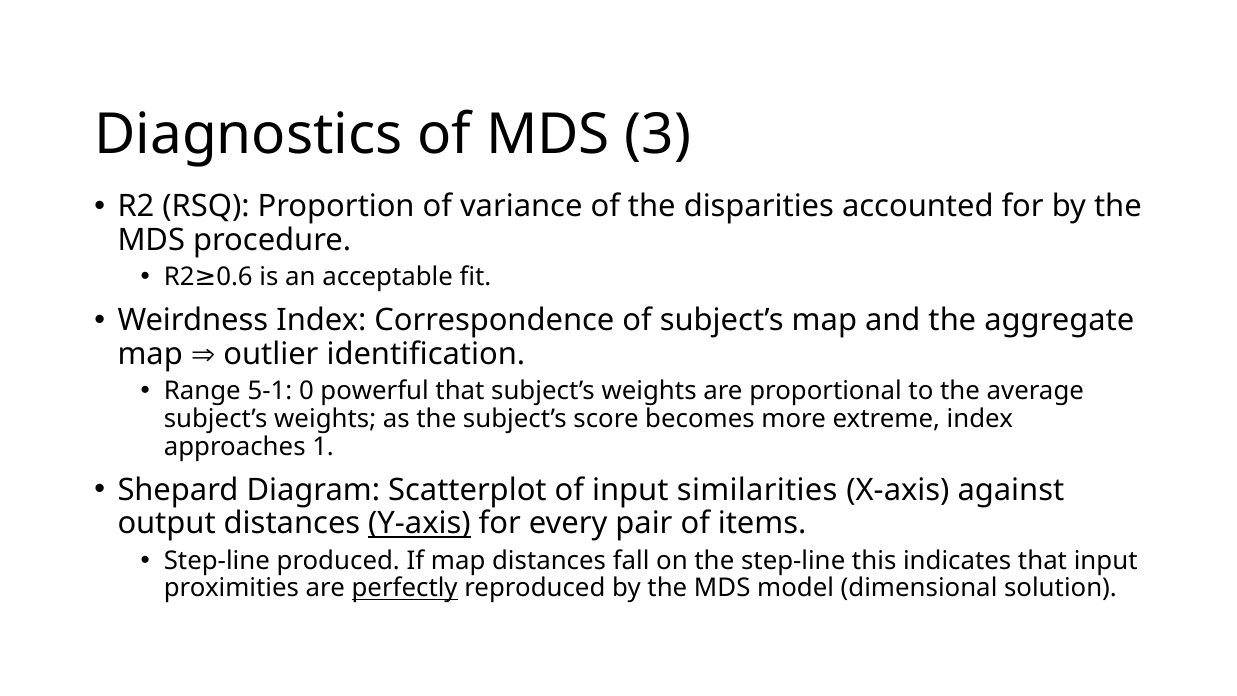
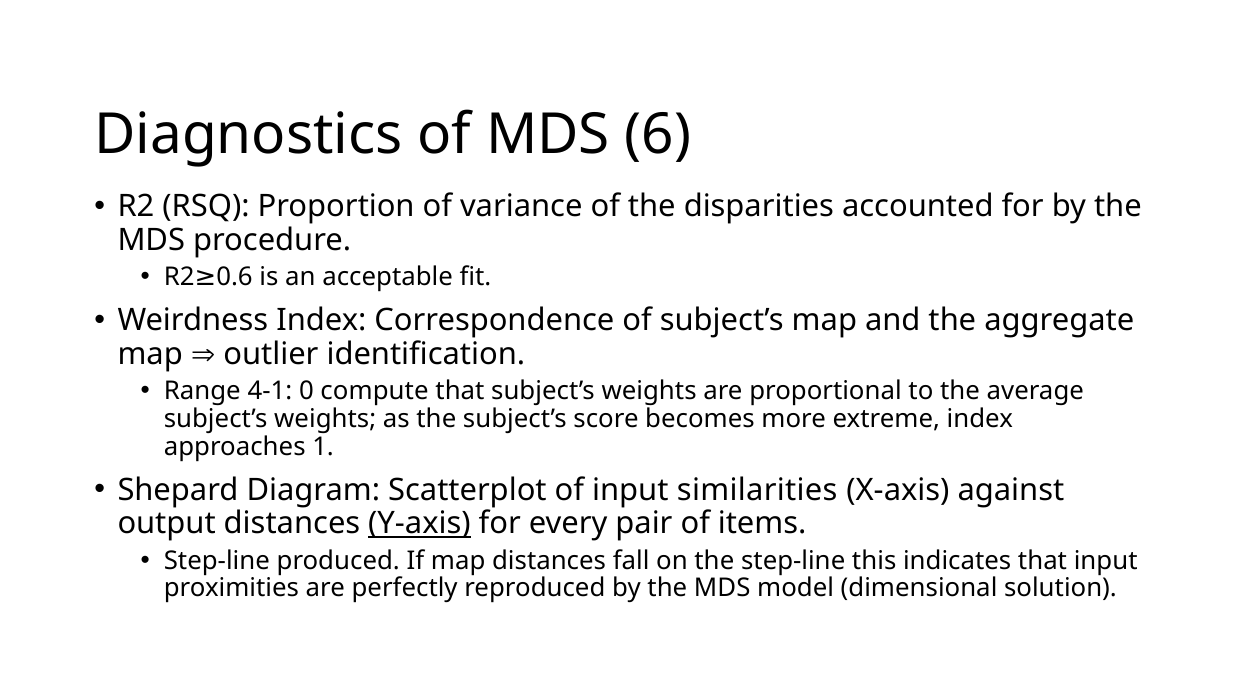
3: 3 -> 6 (658, 135)
5-1: 5-1 -> 4-1 (270, 391)
powerful: powerful -> compute (375, 391)
perfectly underline: present -> none (405, 588)
